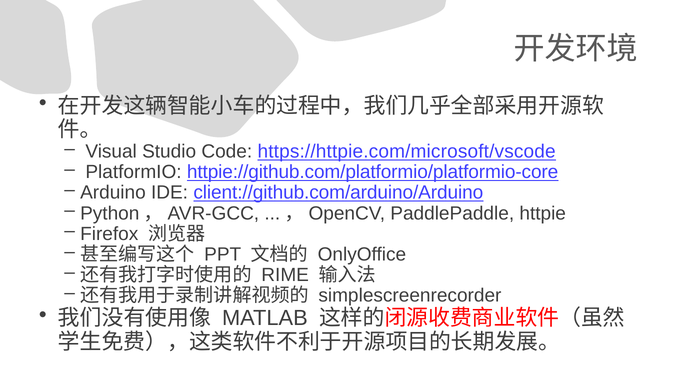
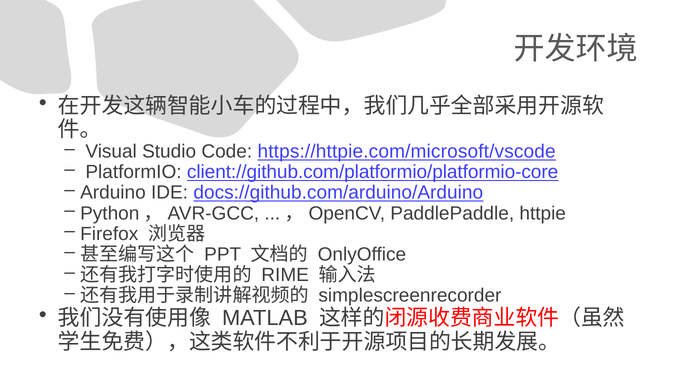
httpie://github.com/platformio/platformio-core: httpie://github.com/platformio/platformio-core -> client://github.com/platformio/platformio-core (373, 172)
client://github.com/arduino/Arduino: client://github.com/arduino/Arduino -> docs://github.com/arduino/Arduino (338, 193)
